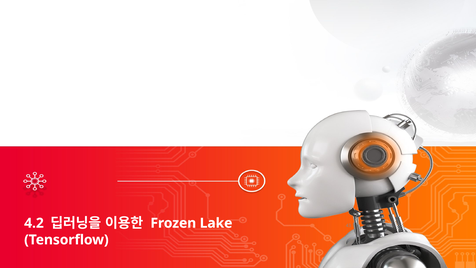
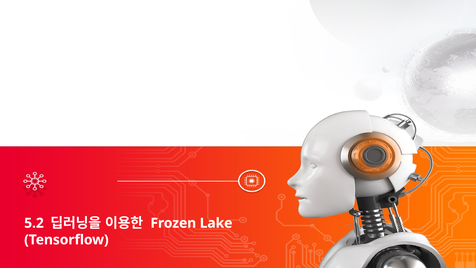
4.2: 4.2 -> 5.2 (34, 223)
